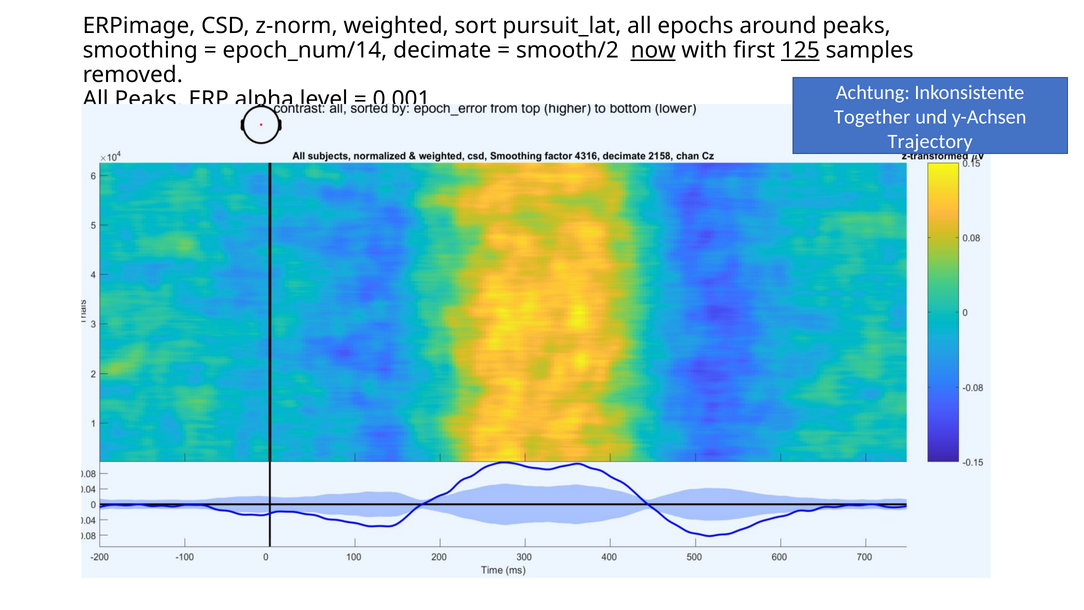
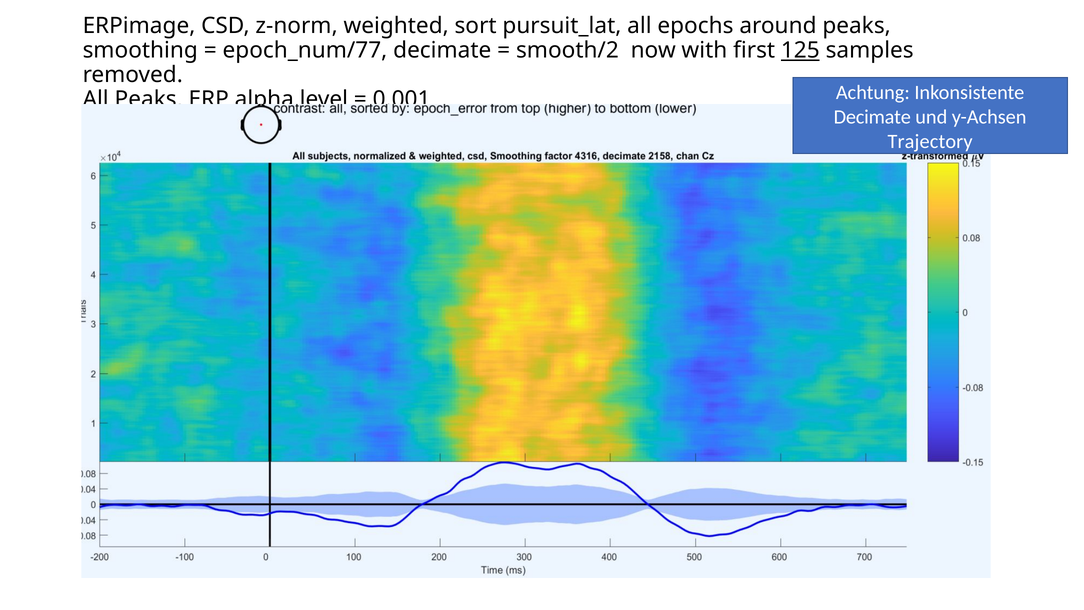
epoch_num/14: epoch_num/14 -> epoch_num/77 (305, 50)
now underline: present -> none (653, 50)
Together: Together -> Decimate (872, 117)
